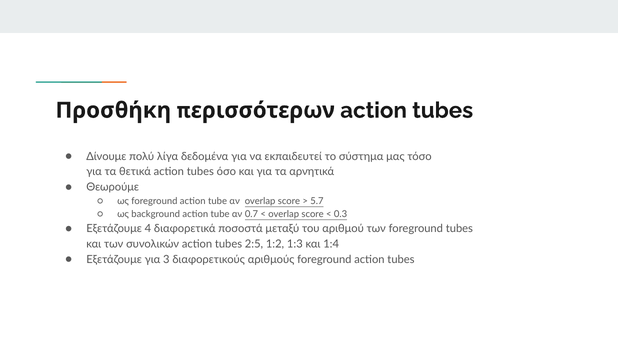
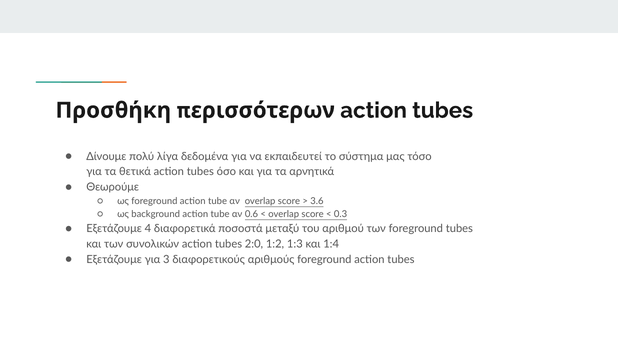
5.7: 5.7 -> 3.6 (317, 201)
0.7: 0.7 -> 0.6 (251, 214)
2:5: 2:5 -> 2:0 (254, 244)
